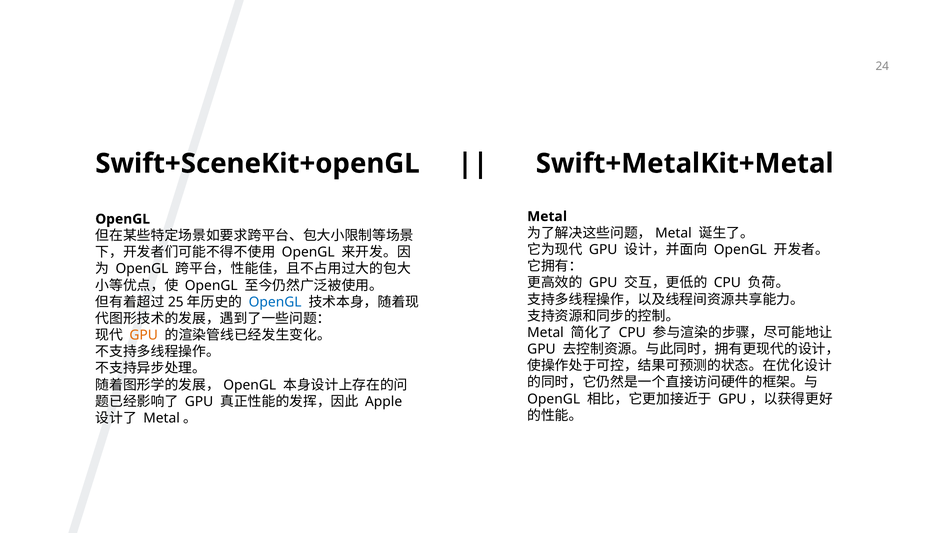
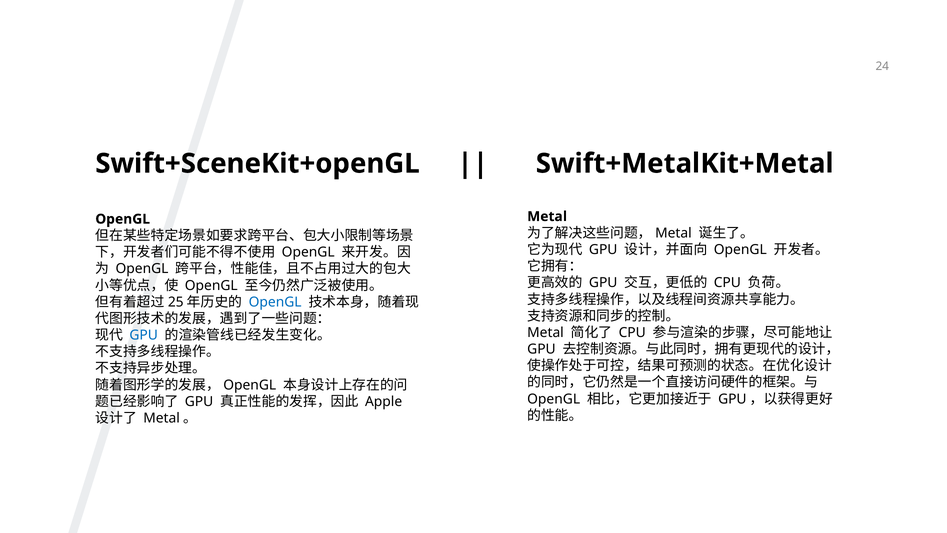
GPU colour: orange -> blue (144, 335)
